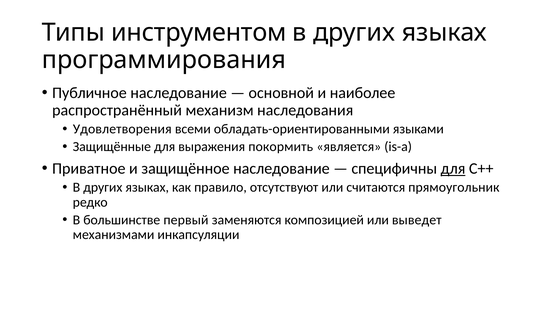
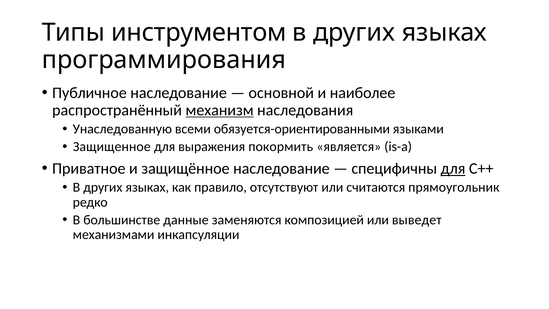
механизм underline: none -> present (220, 110)
Удовлетворения: Удовлетворения -> Унаследованную (122, 129)
обладать-ориентированными: обладать-ориентированными -> обязуется-ориентированными (302, 129)
Защищённые: Защищённые -> Защищенное (112, 147)
первый: первый -> данные (186, 220)
